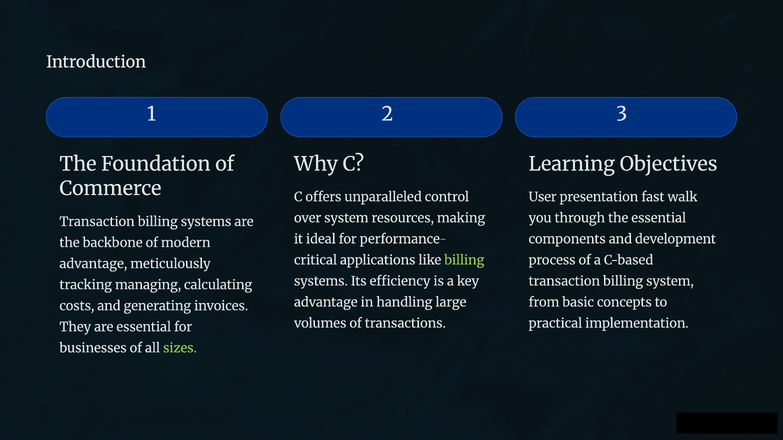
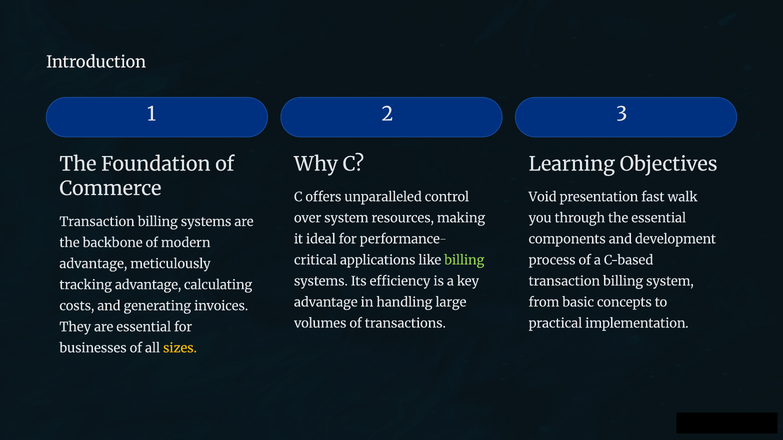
User: User -> Void (543, 197)
tracking managing: managing -> advantage (148, 285)
sizes colour: light green -> yellow (180, 348)
